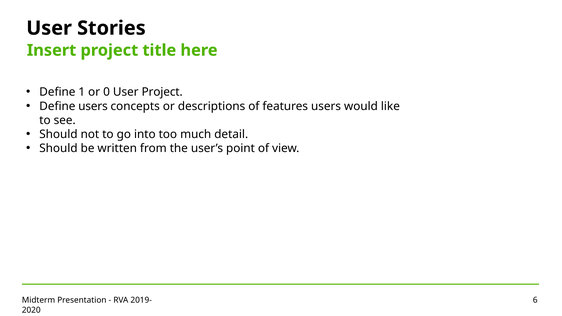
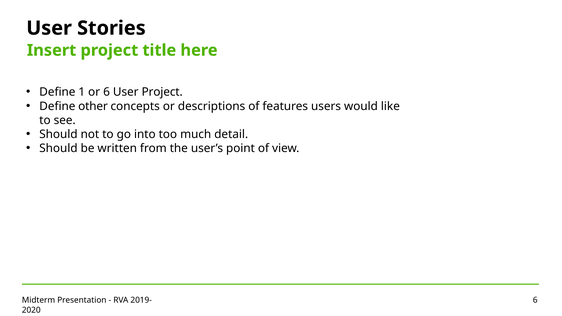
or 0: 0 -> 6 (107, 92)
Define users: users -> other (93, 106)
